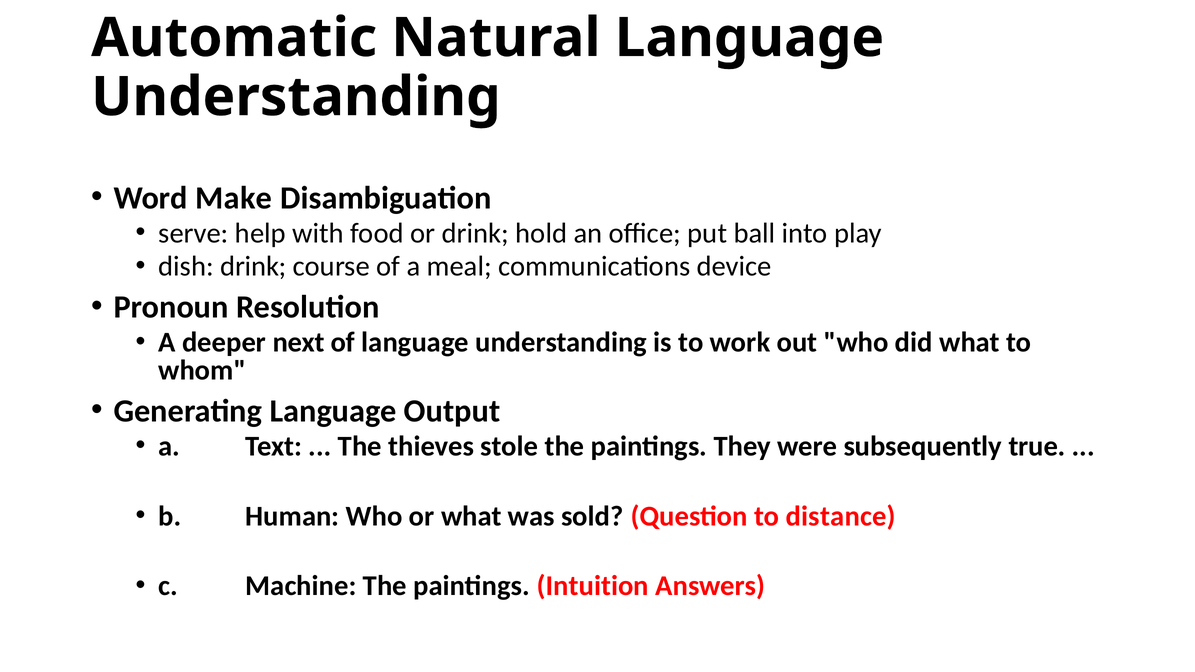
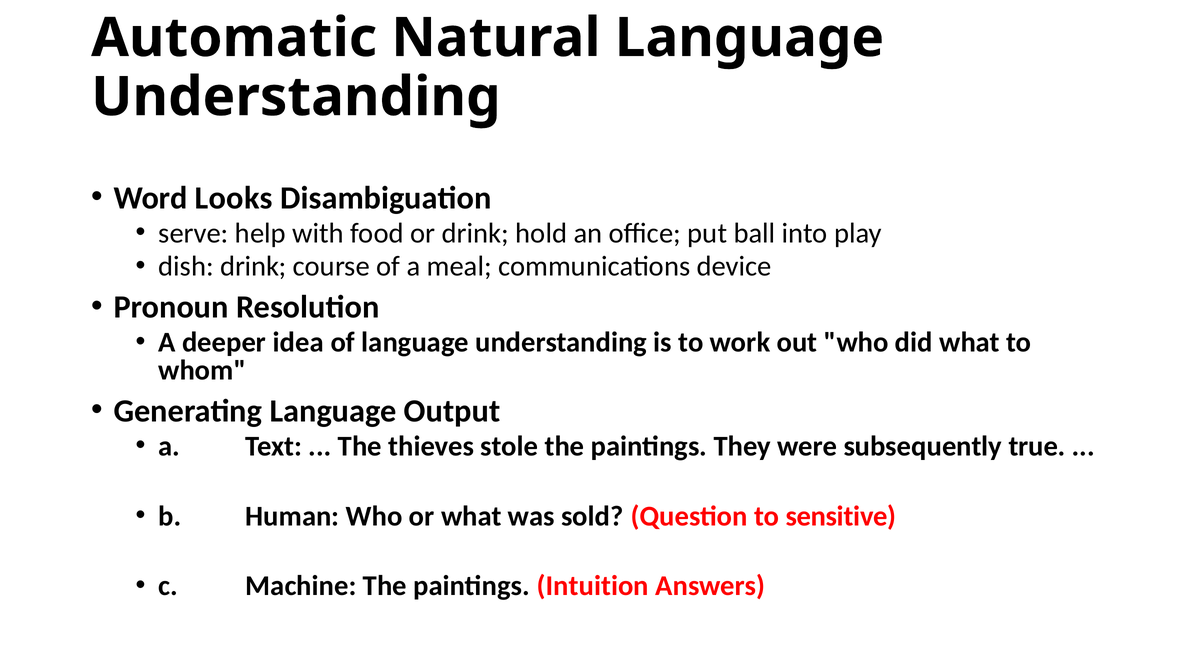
Make: Make -> Looks (234, 198)
next: next -> idea (298, 343)
distance: distance -> sensitive (841, 516)
